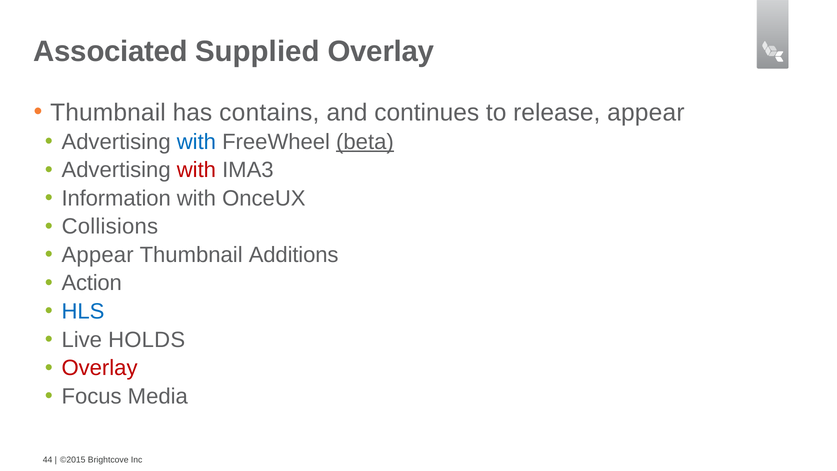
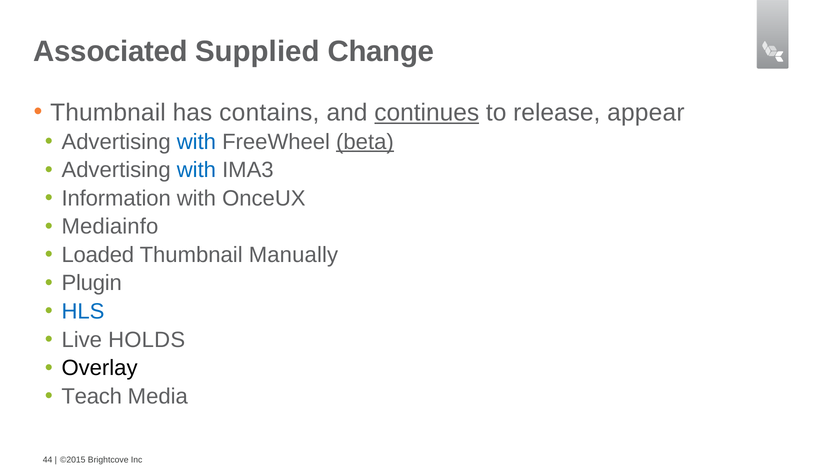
Supplied Overlay: Overlay -> Change (381, 52)
continues underline: none -> present (427, 113)
with colour: red -> blue (196, 170)
Collisions: Collisions -> Mediainfo (110, 227)
Appear: Appear -> Loaded (98, 255)
Additions: Additions -> Manually (293, 255)
Action: Action -> Plugin (92, 283)
Overlay colour: red -> black (100, 368)
Focus: Focus -> Teach (92, 396)
